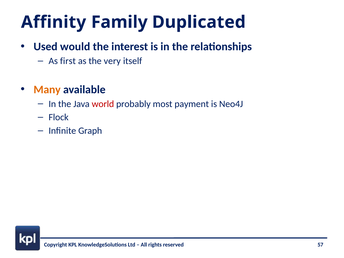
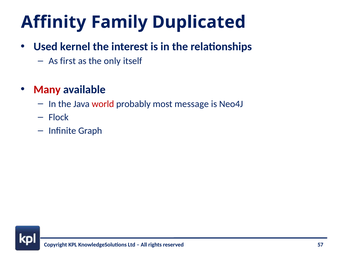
would: would -> kernel (75, 47)
very: very -> only (112, 61)
Many colour: orange -> red (47, 89)
payment: payment -> message (192, 104)
